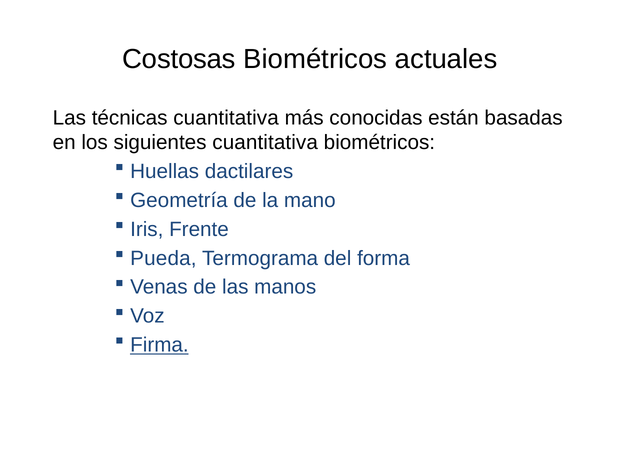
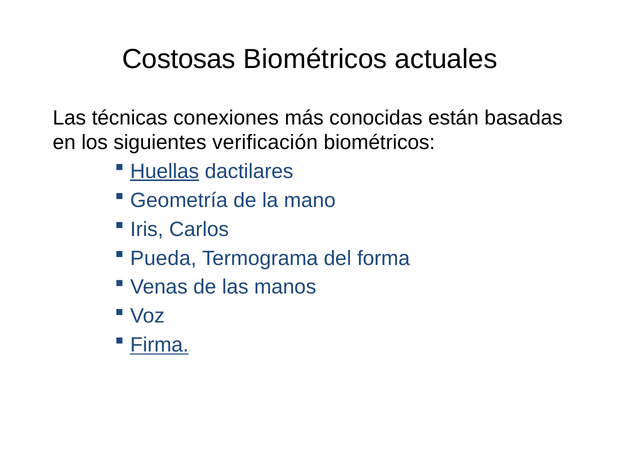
técnicas cuantitativa: cuantitativa -> conexiones (226, 118)
siguientes cuantitativa: cuantitativa -> verificación (265, 143)
Huellas underline: none -> present (165, 171)
Frente: Frente -> Carlos (199, 229)
